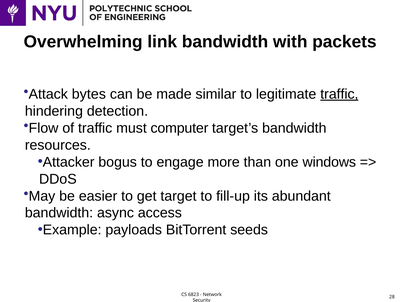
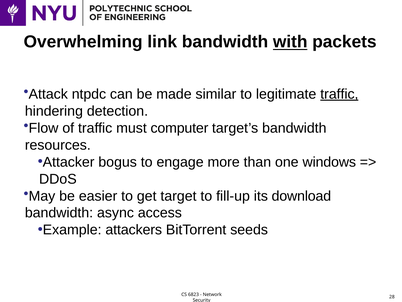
with underline: none -> present (290, 42)
bytes: bytes -> ntpdc (89, 94)
abundant: abundant -> download (301, 196)
payloads: payloads -> attackers (134, 230)
